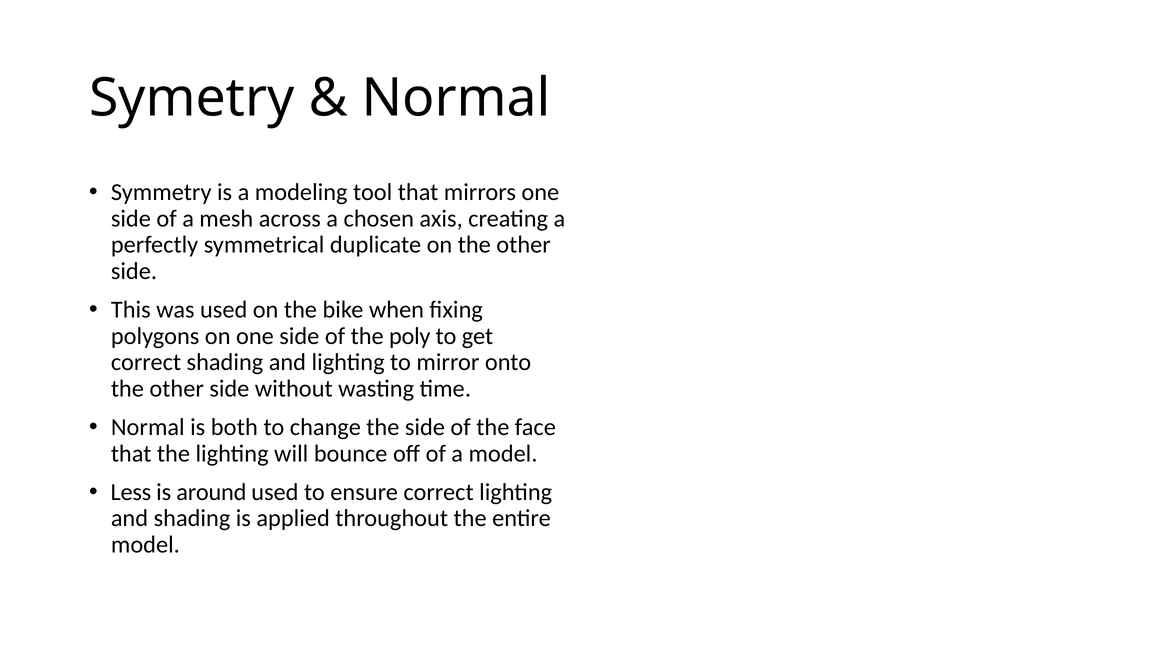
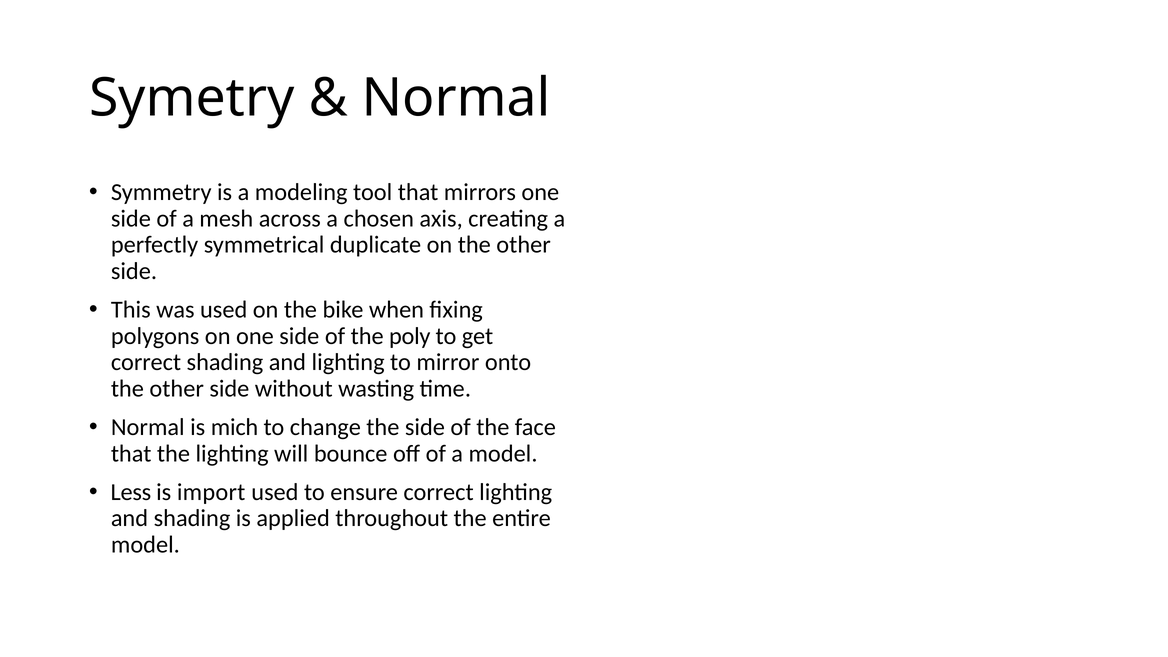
both: both -> mich (235, 427)
around: around -> import (211, 492)
